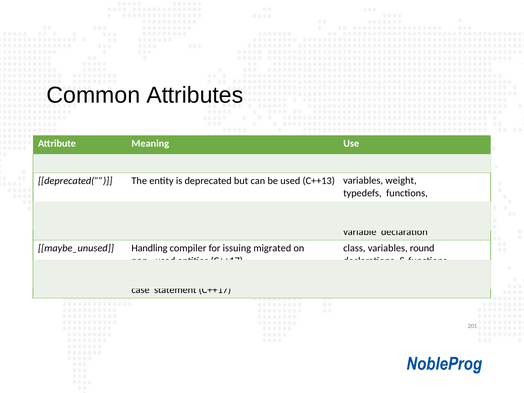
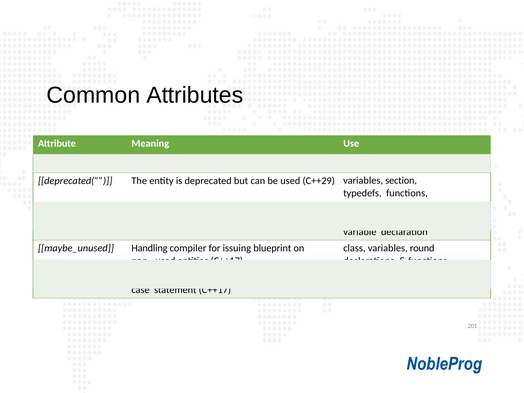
C++13: C++13 -> C++29 (319, 181)
weight: weight -> section (401, 181)
migrated: migrated -> blueprint (272, 248)
